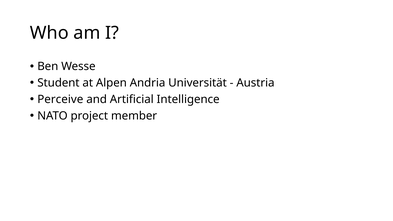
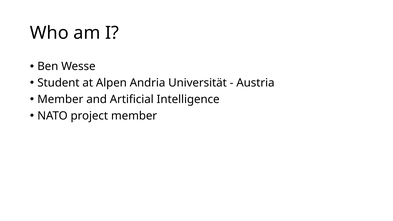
Perceive: Perceive -> Member (60, 99)
